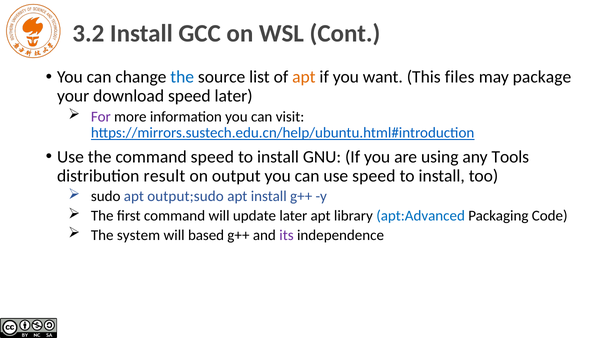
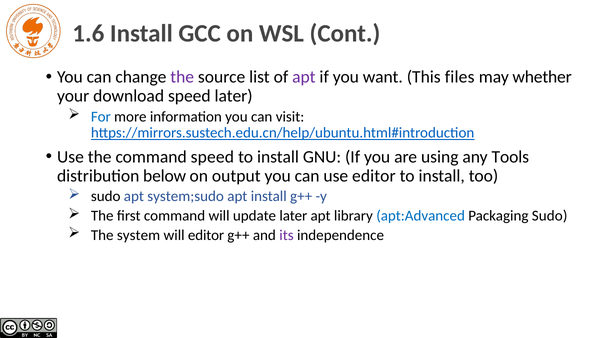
3.2: 3.2 -> 1.6 (88, 33)
the colour: blue -> purple (182, 77)
apt colour: orange -> purple (304, 77)
package: package -> whether (542, 77)
For colour: purple -> blue (101, 117)
result: result -> below (165, 176)
use speed: speed -> editor (374, 176)
output;sudo: output;sudo -> system;sudo (186, 197)
Packaging Code: Code -> Sudo (550, 216)
will based: based -> editor (206, 235)
